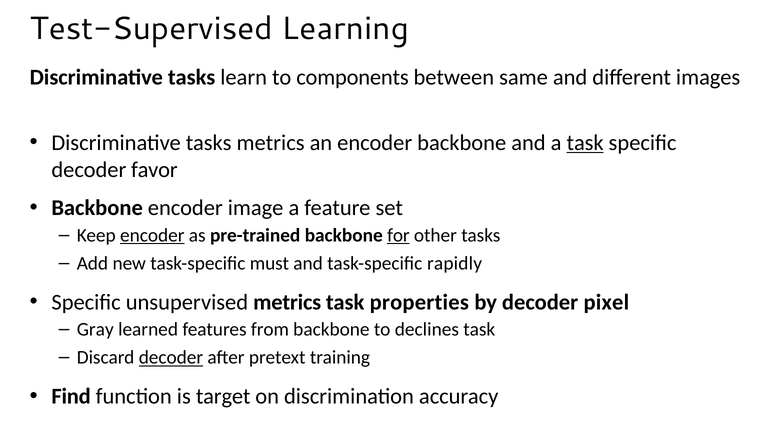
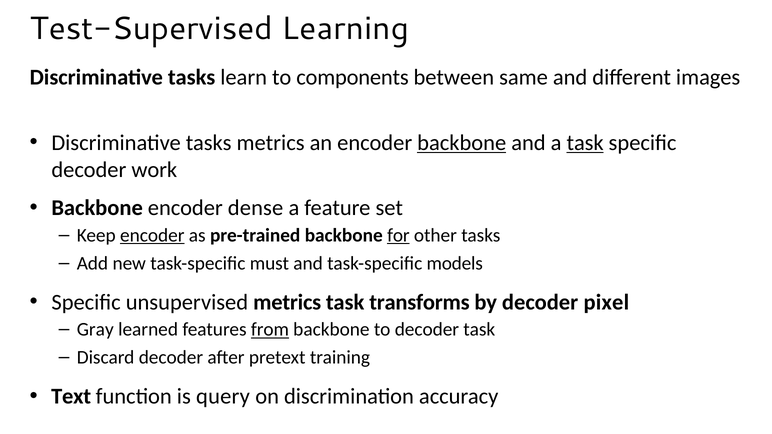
backbone underline: none -> present (462, 143)
favor: favor -> work (154, 170)
image: image -> dense (256, 208)
rapidly: rapidly -> models (455, 263)
properties: properties -> transforms (419, 302)
from underline: none -> present (270, 330)
to declines: declines -> decoder (427, 330)
decoder underline: present -> none (171, 358)
Find: Find -> Text (71, 397)
target: target -> query (223, 397)
